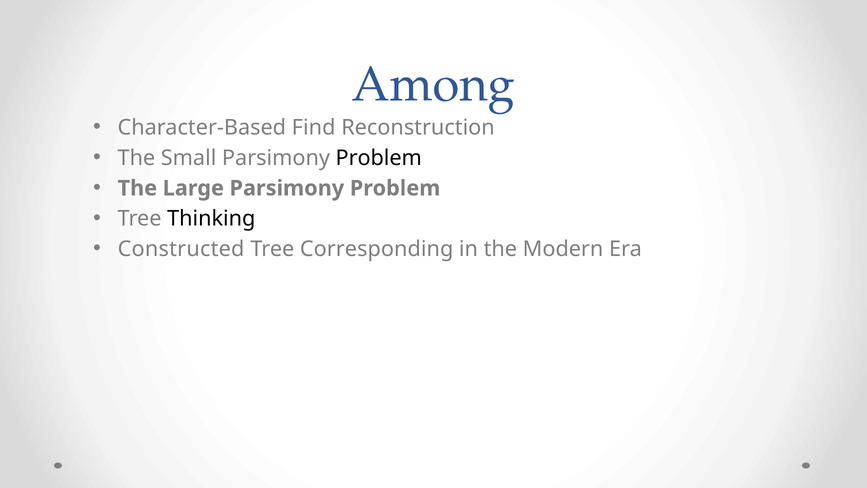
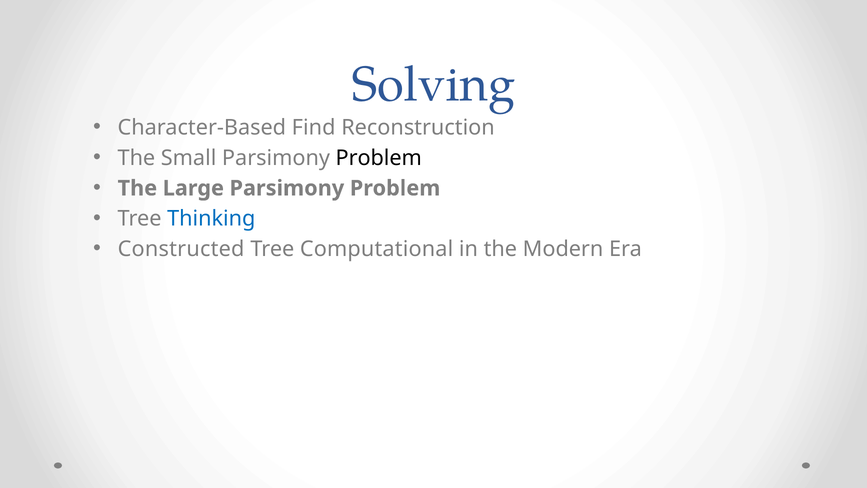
Among: Among -> Solving (433, 85)
Thinking colour: black -> blue (211, 218)
Corresponding: Corresponding -> Computational (377, 249)
